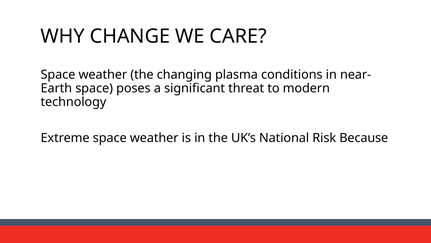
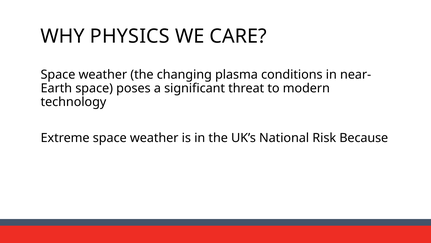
CHANGE: CHANGE -> PHYSICS (130, 36)
